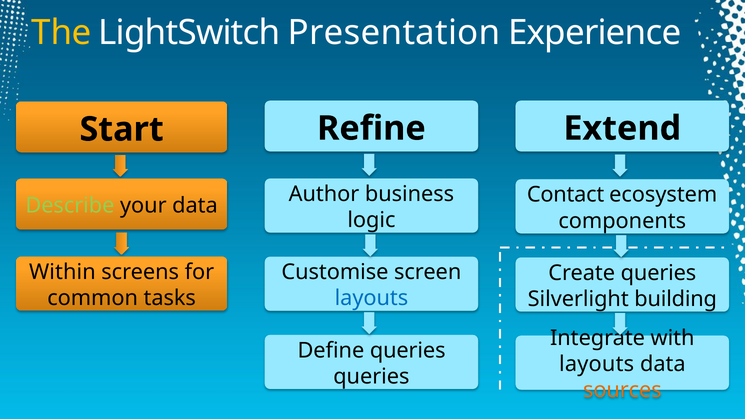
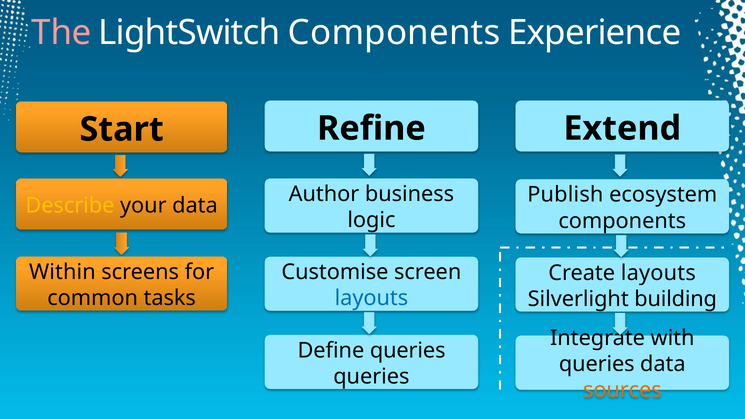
The colour: yellow -> pink (61, 33)
LightSwitch Presentation: Presentation -> Components (394, 33)
Contact: Contact -> Publish (565, 195)
Describe colour: light green -> yellow (70, 206)
Create queries: queries -> layouts (658, 273)
layouts: layouts -> queries (597, 364)
